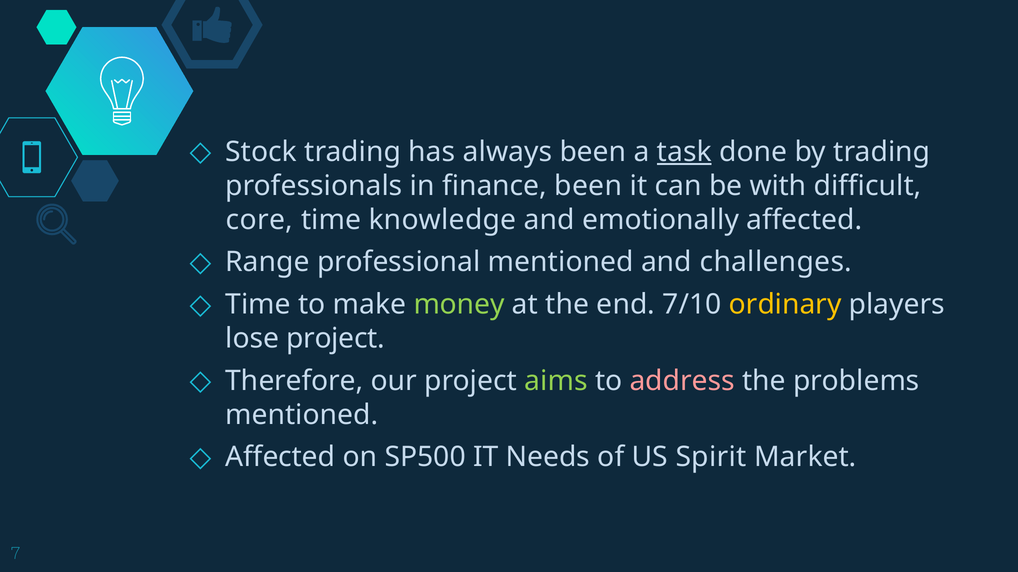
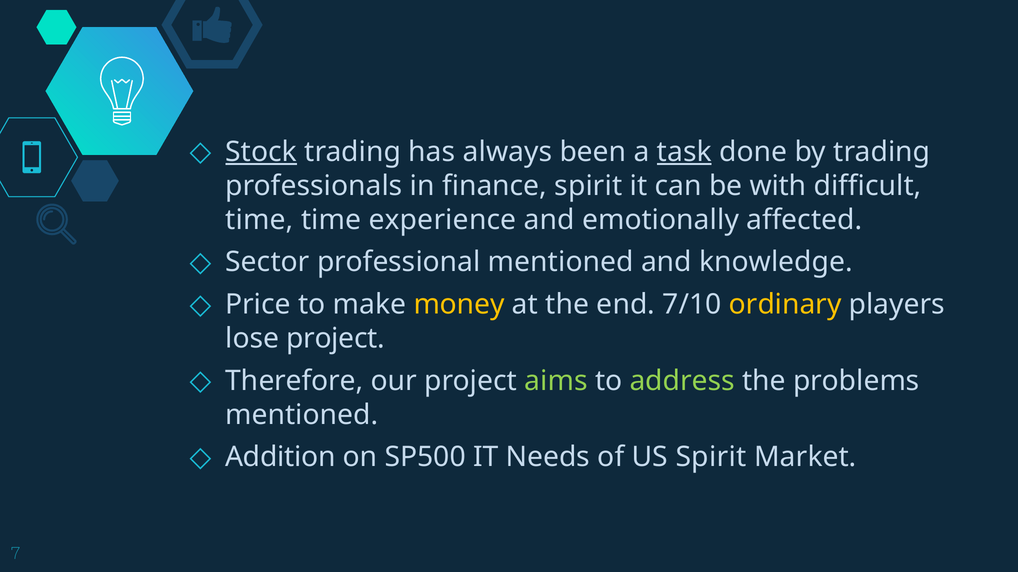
Stock underline: none -> present (261, 152)
finance been: been -> spirit (588, 186)
core: core -> time (259, 220)
knowledge: knowledge -> experience (443, 220)
Range: Range -> Sector (267, 262)
challenges: challenges -> knowledge (776, 262)
Time: Time -> Price (258, 305)
money colour: light green -> yellow (459, 305)
address colour: pink -> light green (682, 381)
Affected: Affected -> Addition (280, 458)
